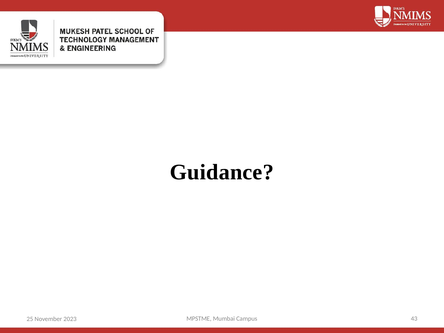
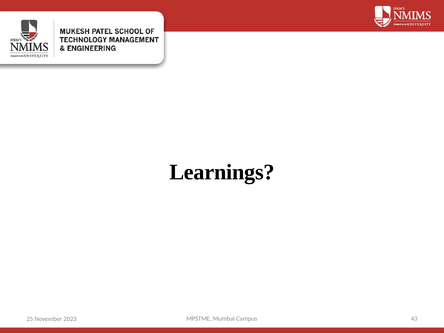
Guidance: Guidance -> Learnings (222, 172)
